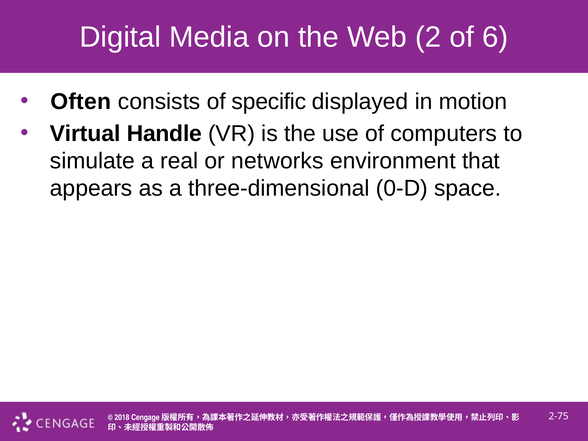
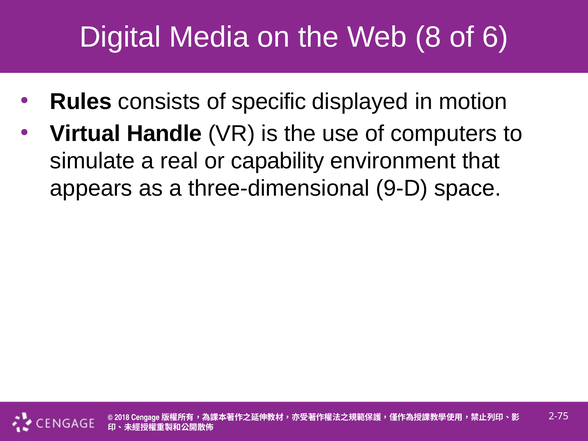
2: 2 -> 8 (428, 37)
Often: Often -> Rules (81, 102)
networks: networks -> capability (278, 161)
0-D: 0-D -> 9-D (402, 188)
